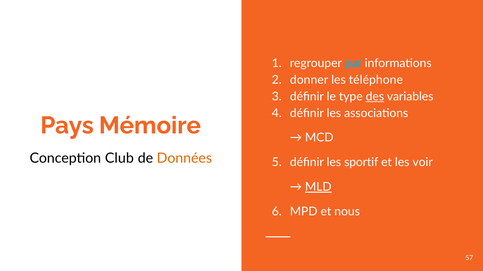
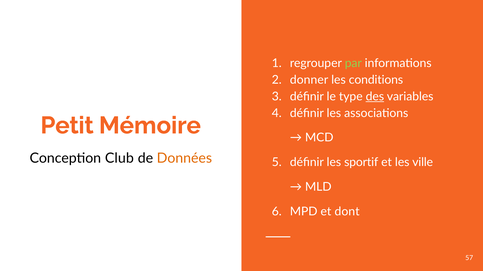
par colour: light blue -> light green (353, 63)
téléphone: téléphone -> conditions (376, 80)
Pays: Pays -> Petit (67, 126)
voir: voir -> ville (423, 163)
MLD underline: present -> none (318, 187)
nous: nous -> dont (347, 212)
